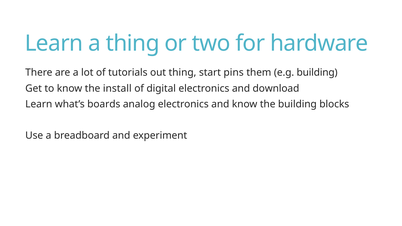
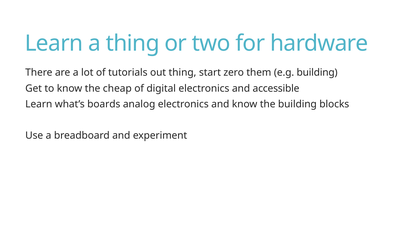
pins: pins -> zero (234, 73)
install: install -> cheap (117, 88)
download: download -> accessible (276, 88)
